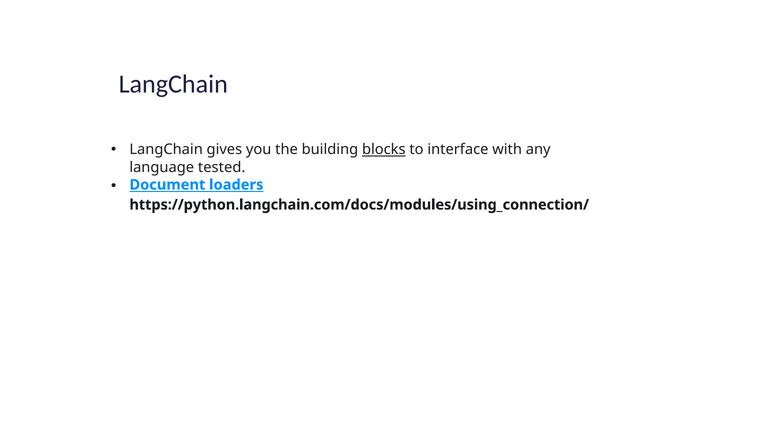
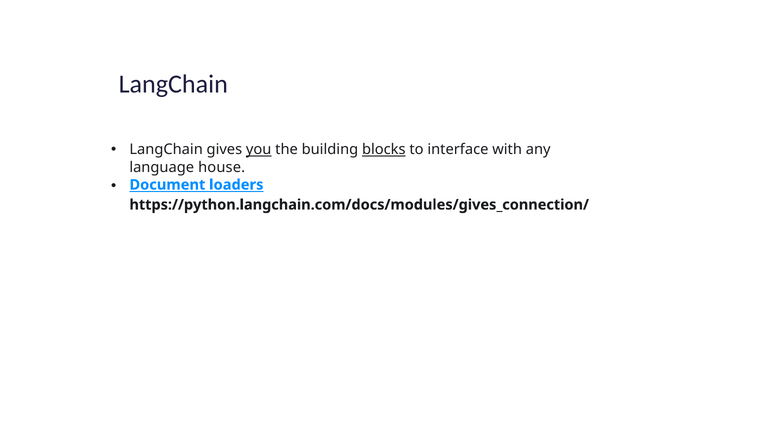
you underline: none -> present (259, 150)
tested: tested -> house (222, 167)
https://python.langchain.com/docs/modules/using_connection/: https://python.langchain.com/docs/modules/using_connection/ -> https://python.langchain.com/docs/modules/gives_connection/ (359, 205)
